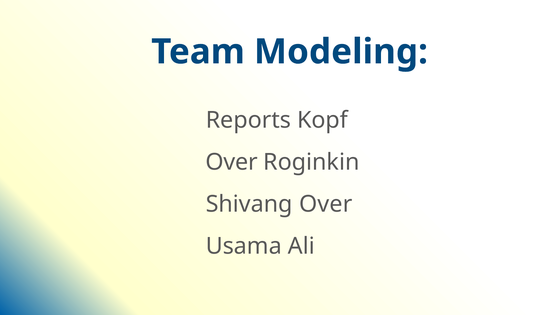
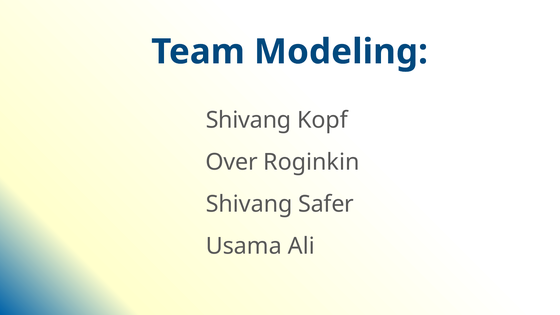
Reports: Reports -> Shivang (248, 120)
Shivang Over: Over -> Safer (326, 204)
